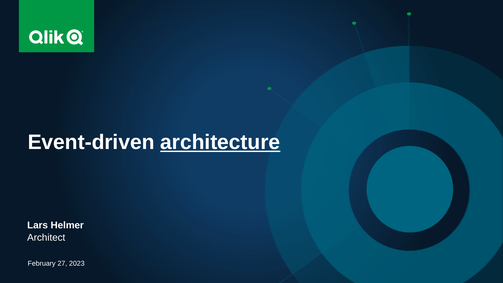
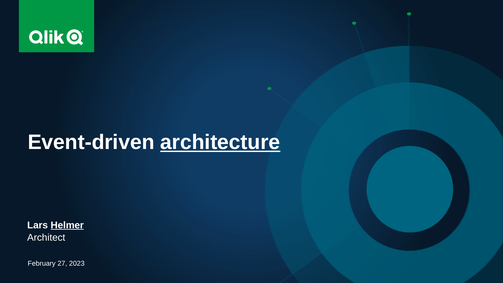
Helmer underline: none -> present (67, 225)
